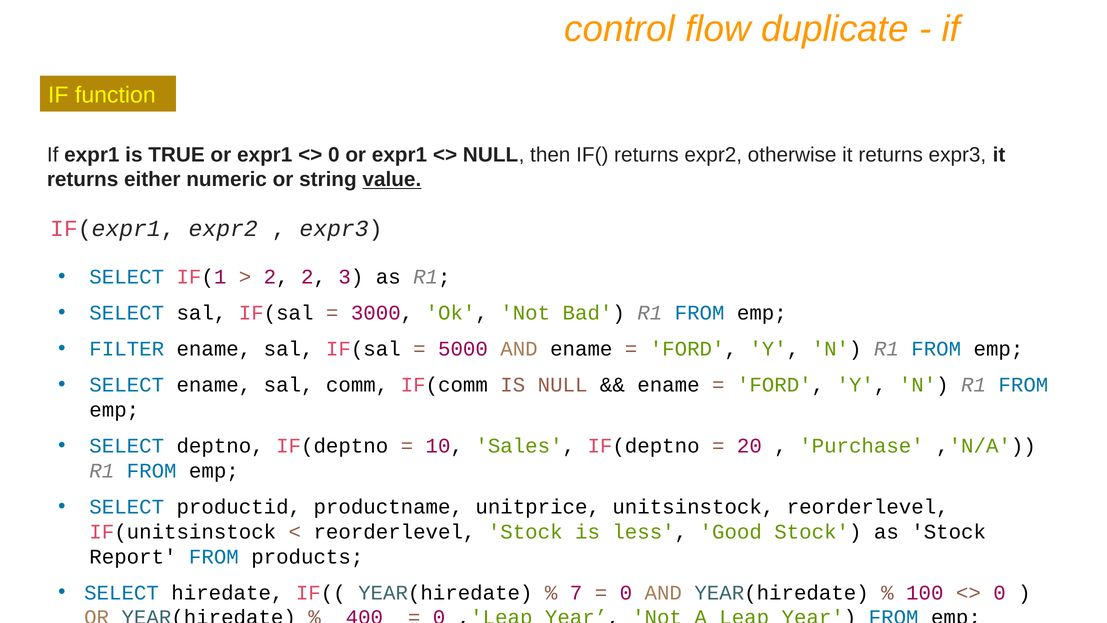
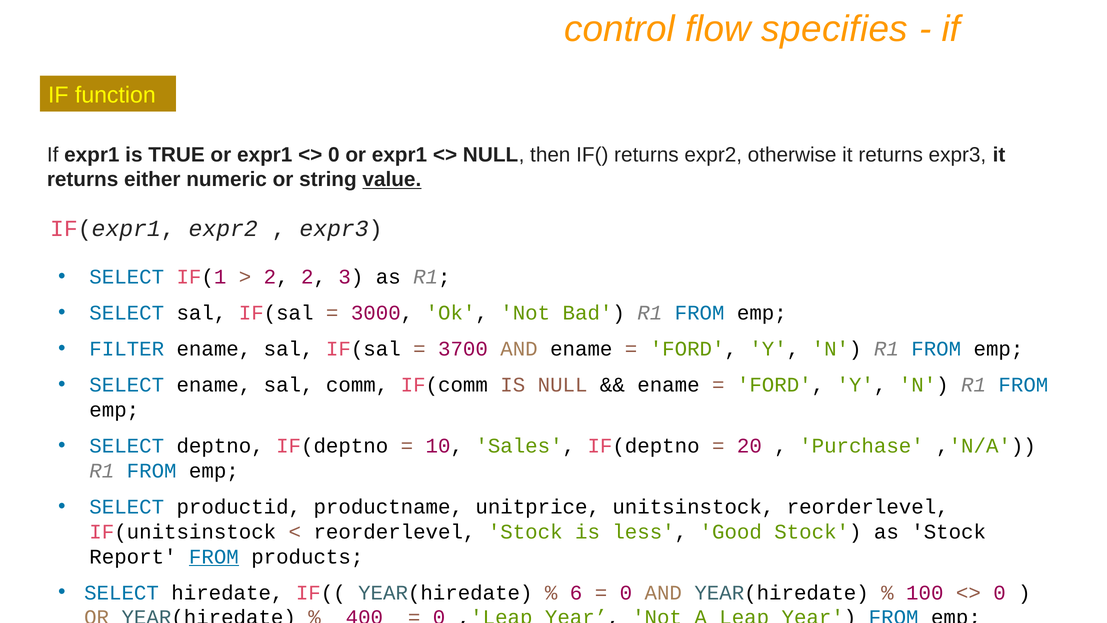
duplicate: duplicate -> specifies (835, 29)
5000: 5000 -> 3700 (463, 349)
FROM underline: none -> present (214, 556)
7: 7 -> 6 (576, 592)
